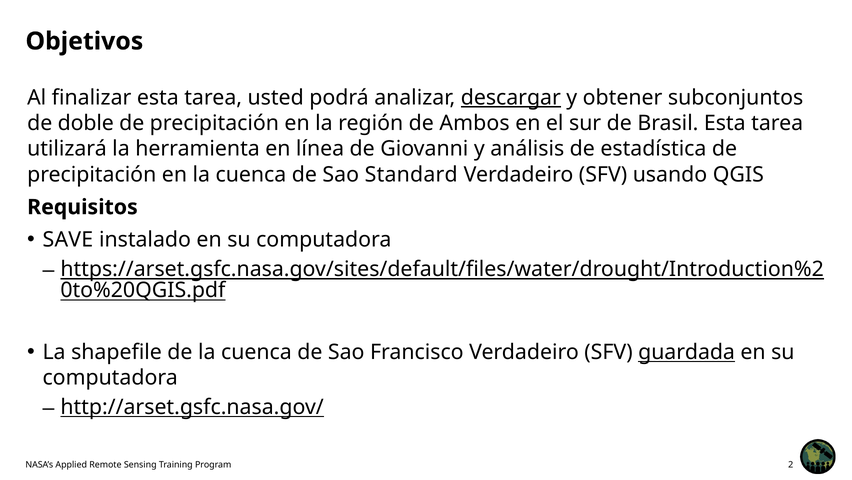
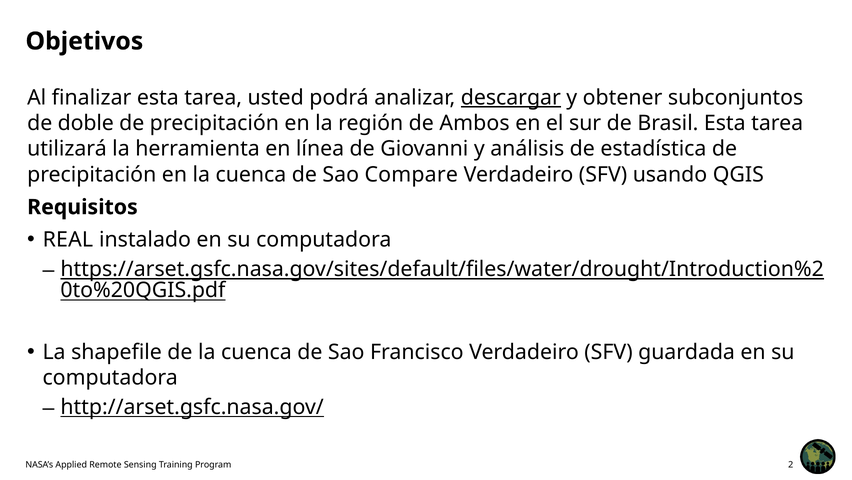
Standard: Standard -> Compare (411, 174)
SAVE: SAVE -> REAL (68, 240)
guardada underline: present -> none (687, 352)
